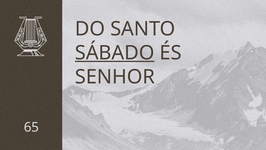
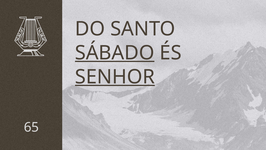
SENHOR underline: none -> present (115, 77)
